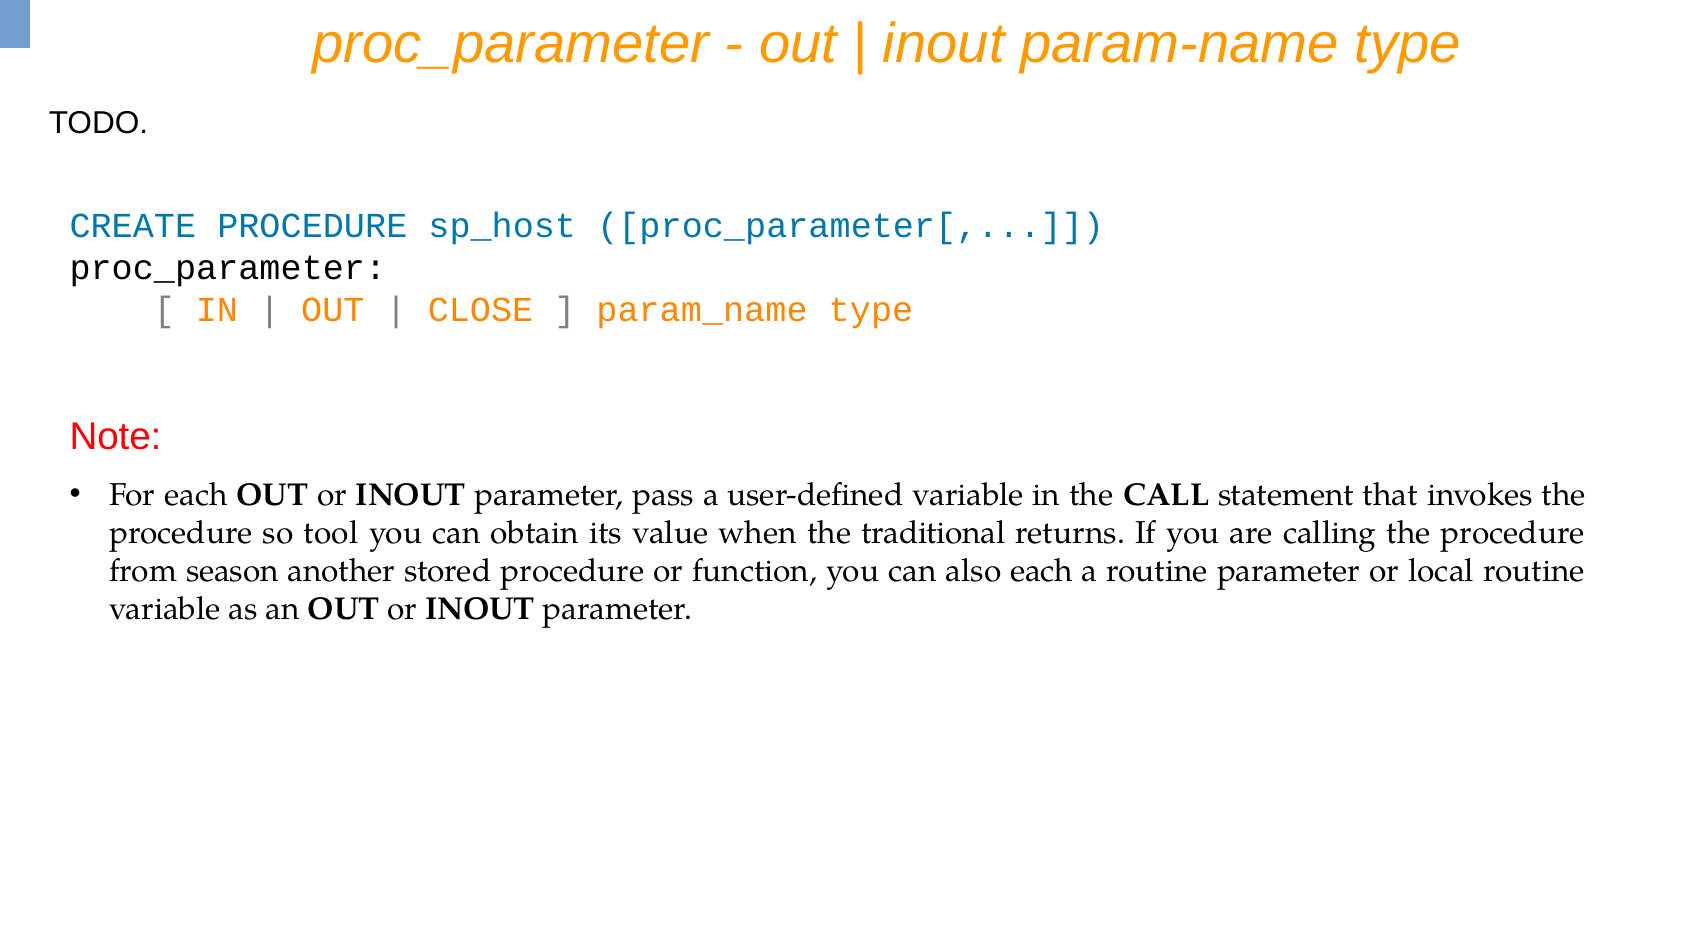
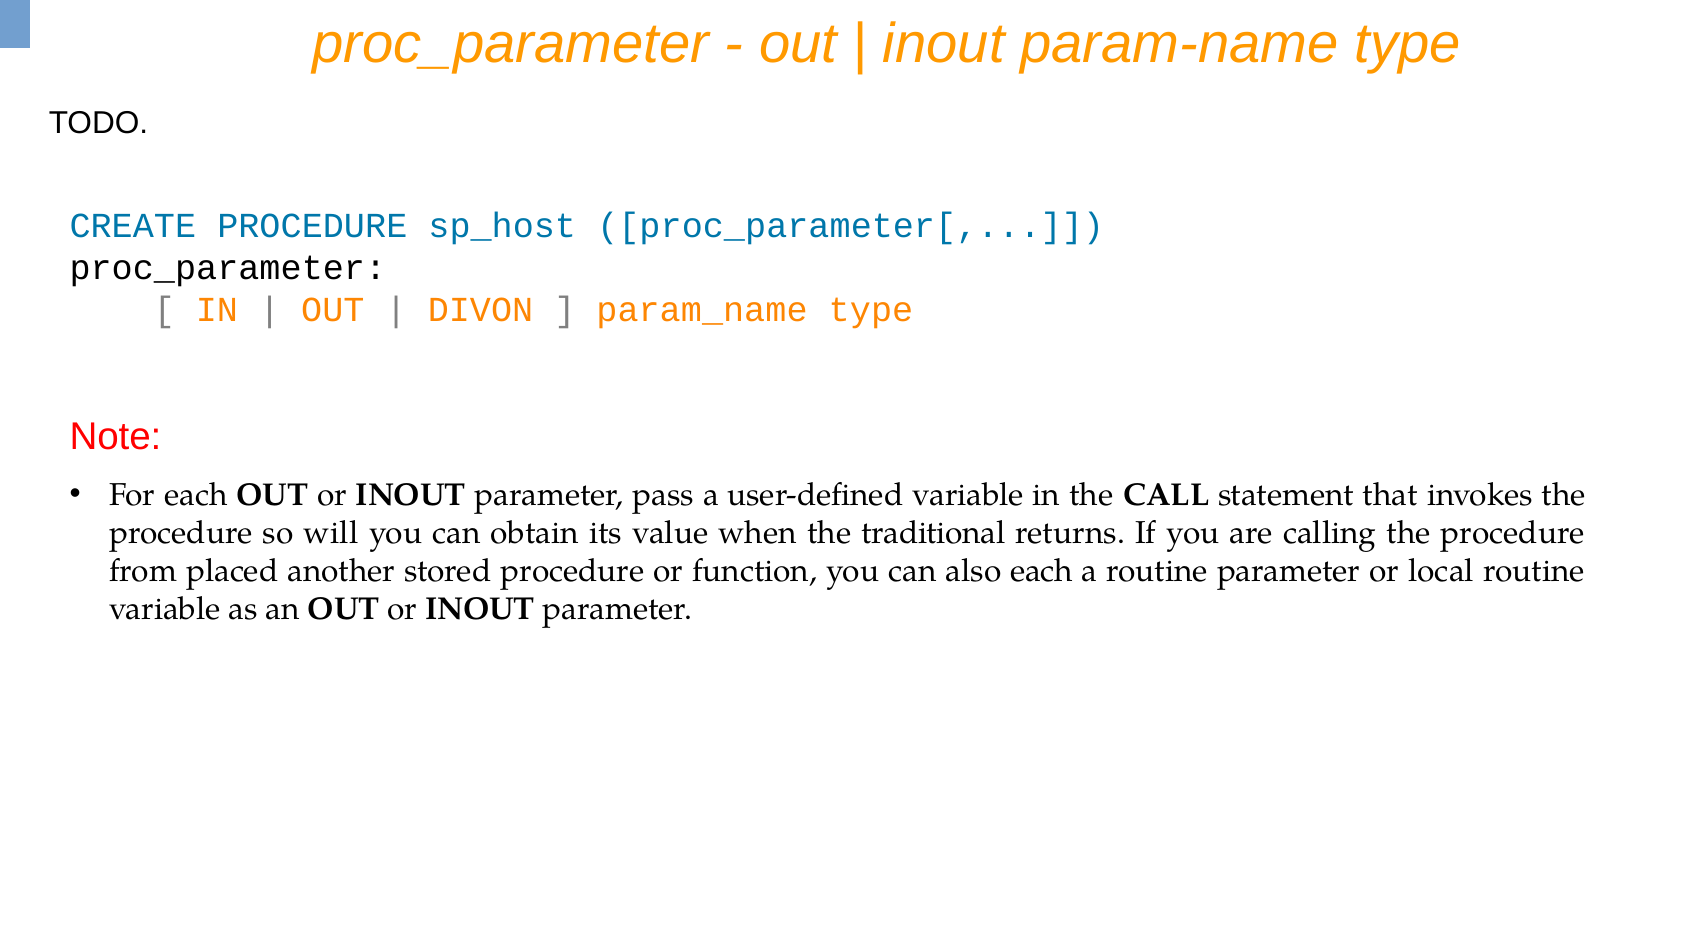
CLOSE: CLOSE -> DIVON (481, 310)
tool: tool -> will (331, 533)
season: season -> placed (232, 571)
